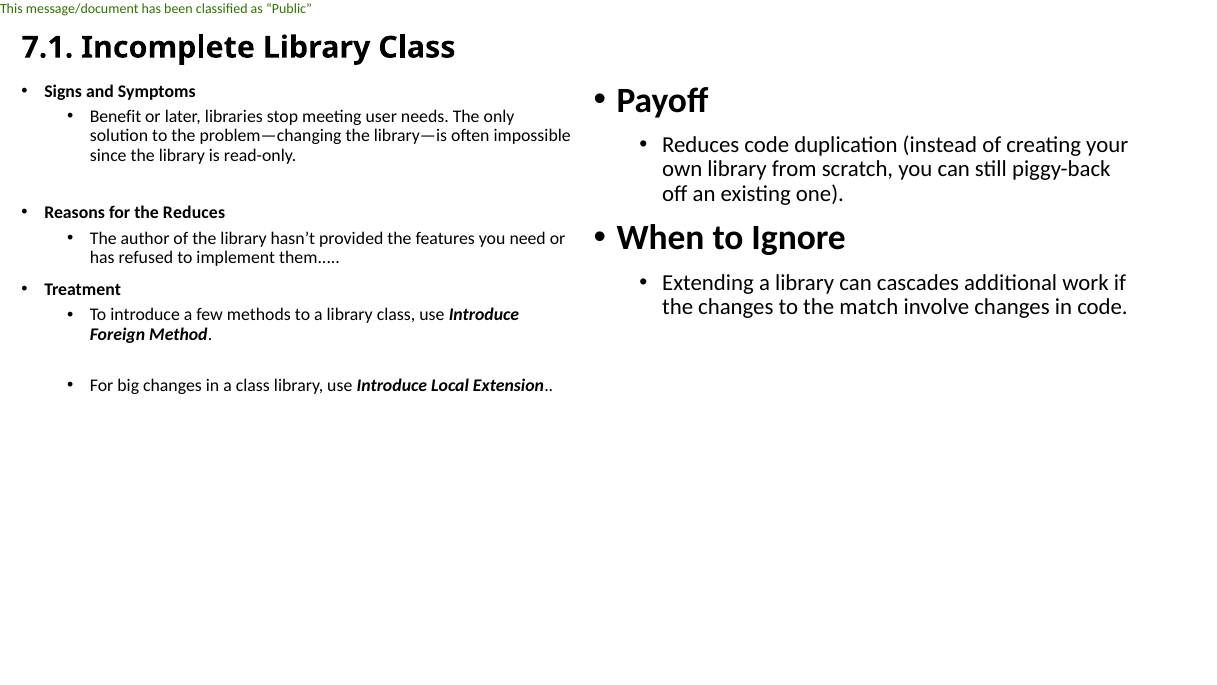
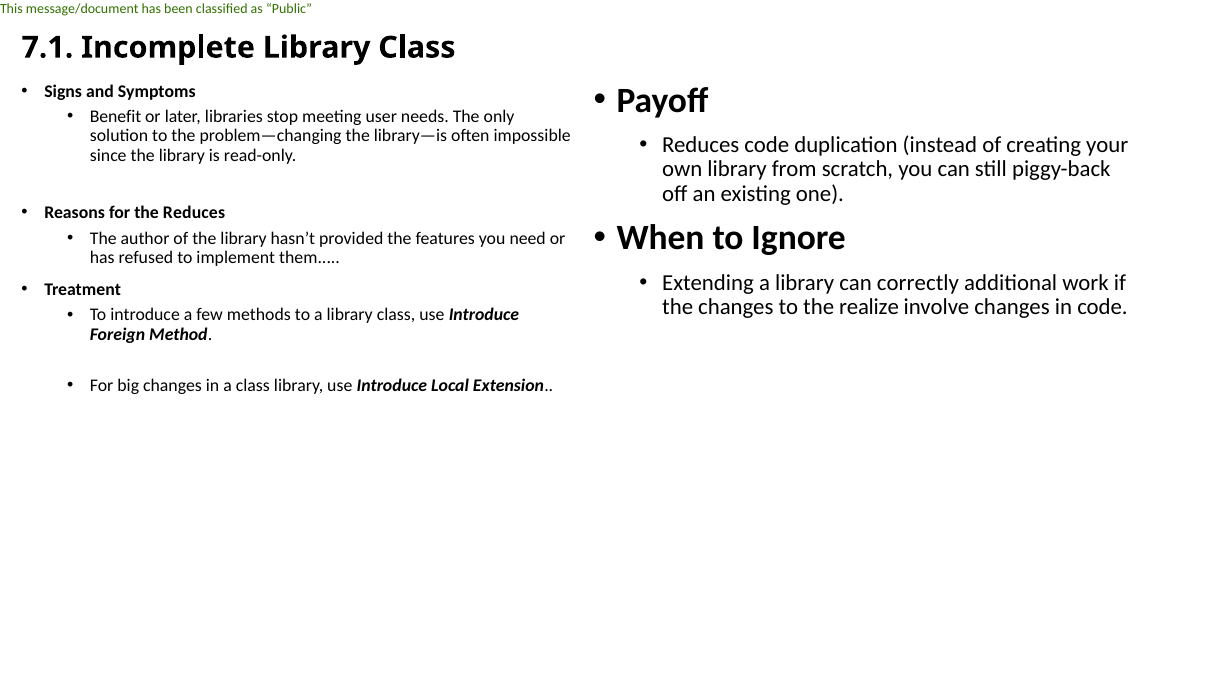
cascades: cascades -> correctly (918, 282)
match: match -> realize (869, 307)
